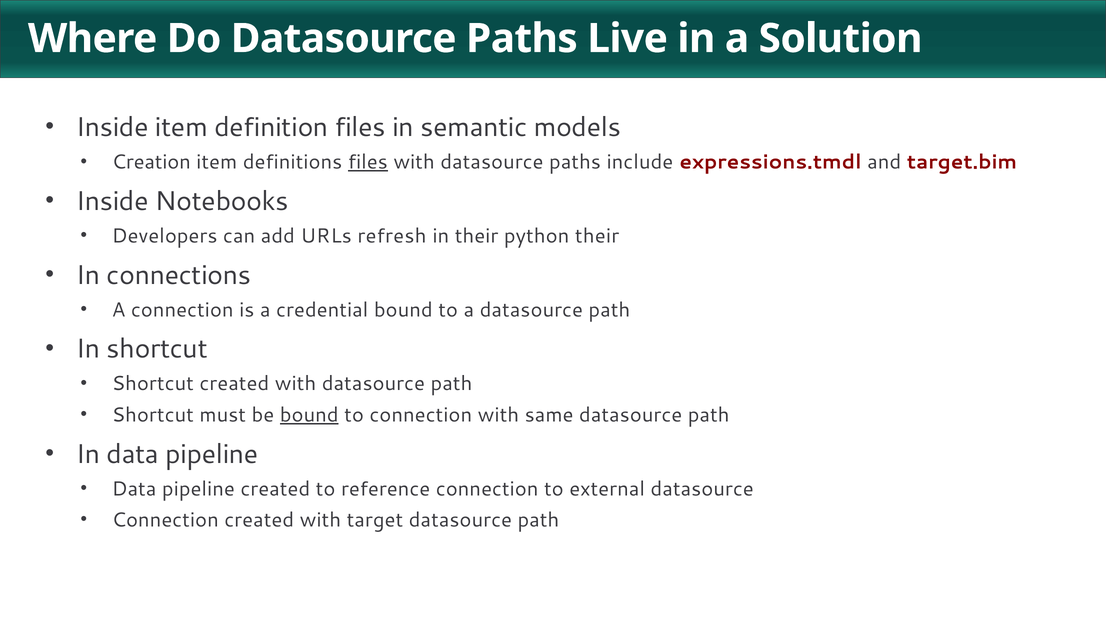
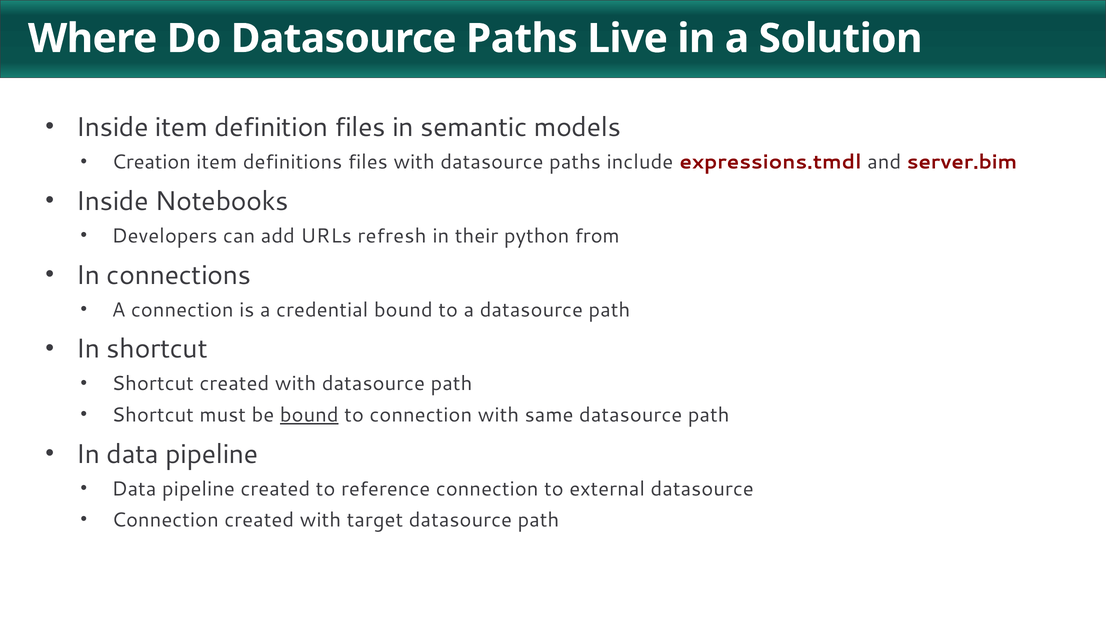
files underline: present -> none (368, 162)
target.bim: target.bim -> server.bim (962, 162)
python their: their -> from (597, 236)
